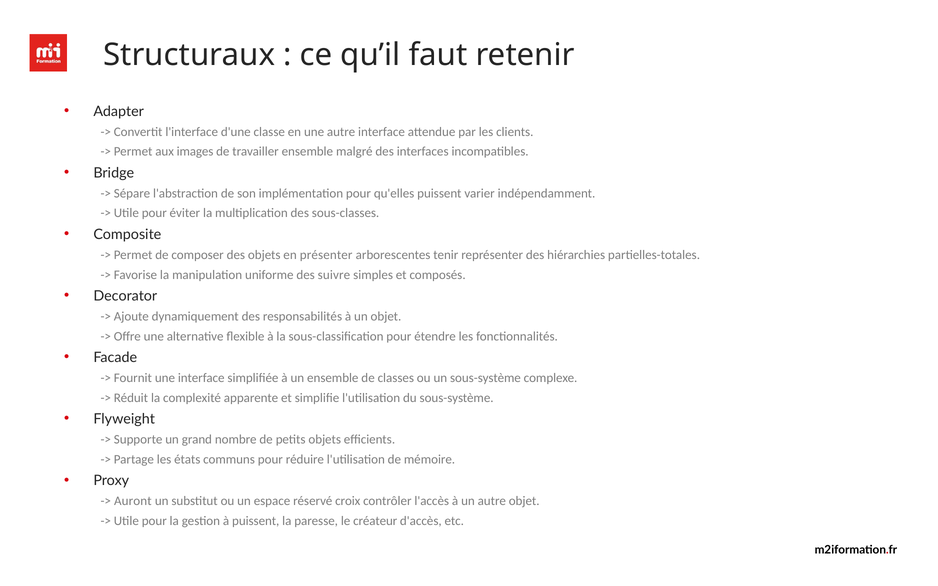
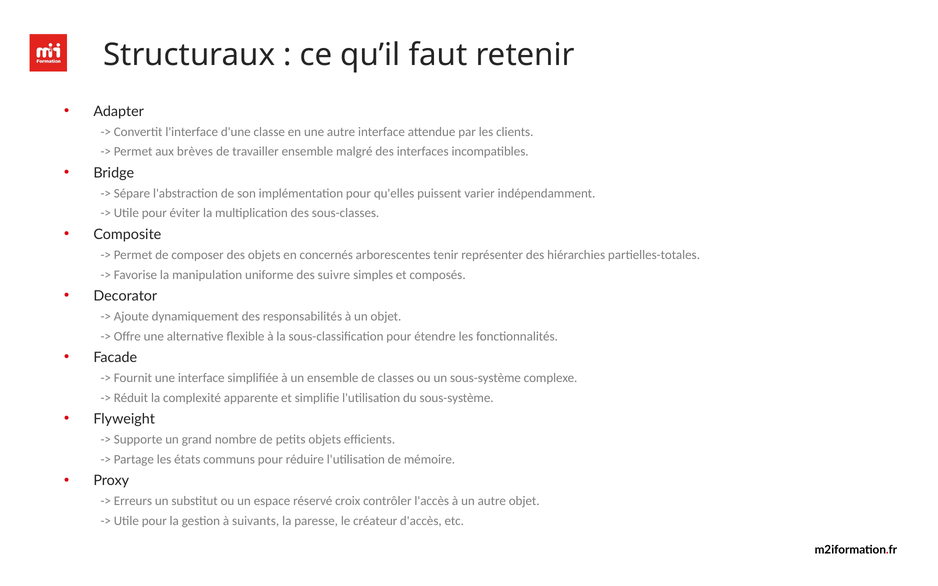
images: images -> brèves (195, 152)
présenter: présenter -> concernés (326, 255)
Auront: Auront -> Erreurs (133, 501)
à puissent: puissent -> suivants (256, 521)
